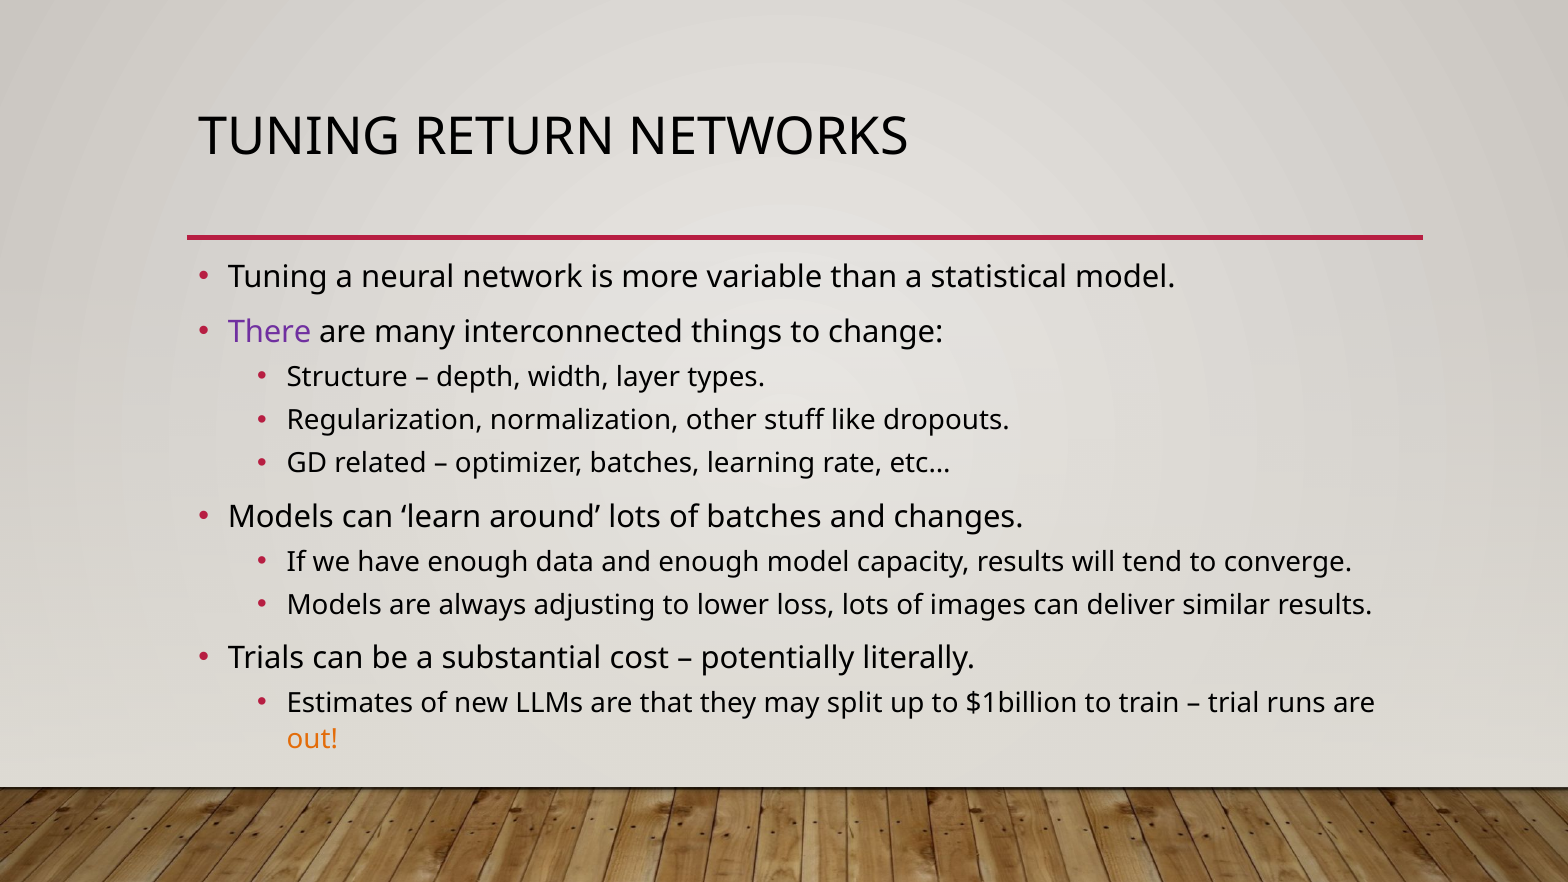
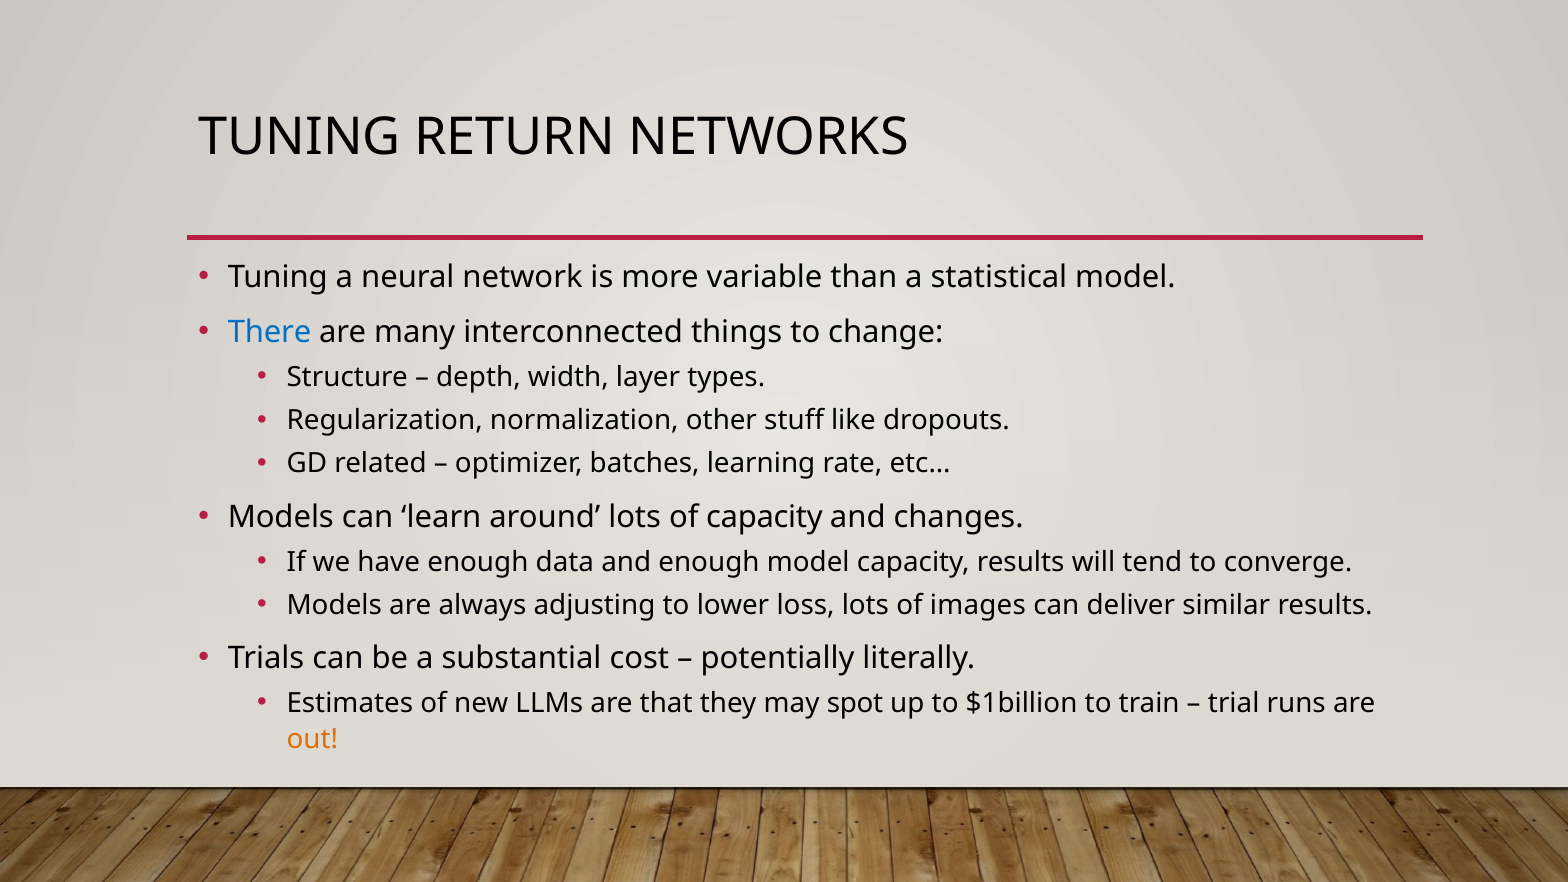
There colour: purple -> blue (270, 332)
of batches: batches -> capacity (764, 517)
split: split -> spot (855, 703)
